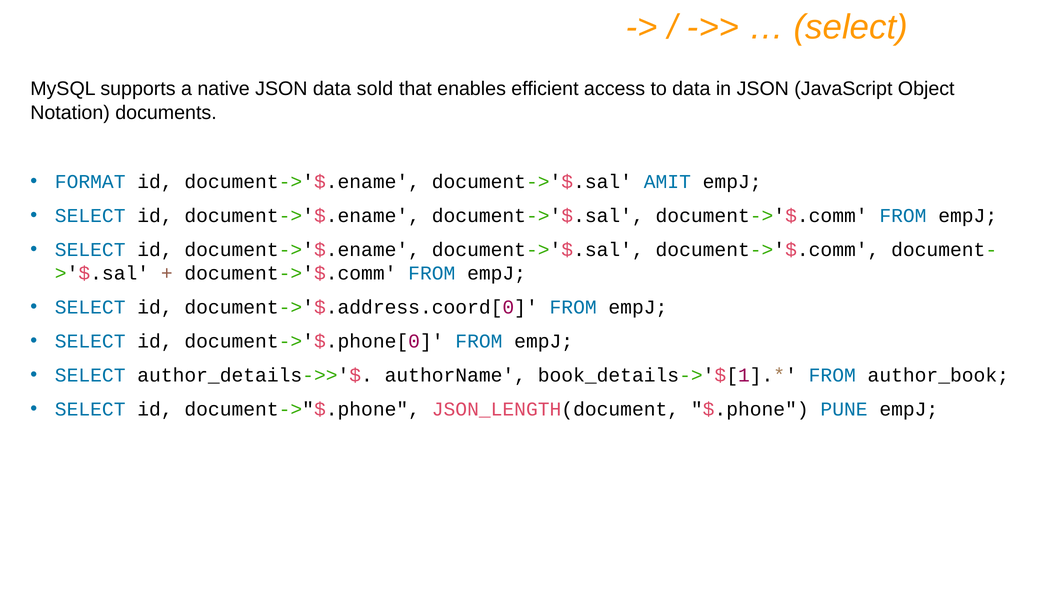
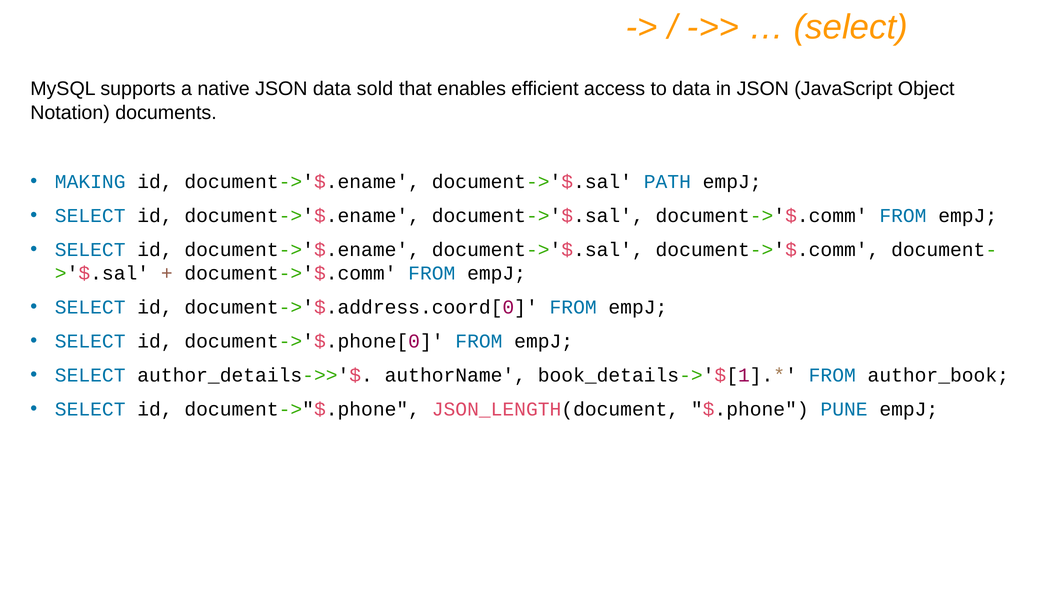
FORMAT: FORMAT -> MAKING (90, 182)
AMIT: AMIT -> PATH (667, 182)
